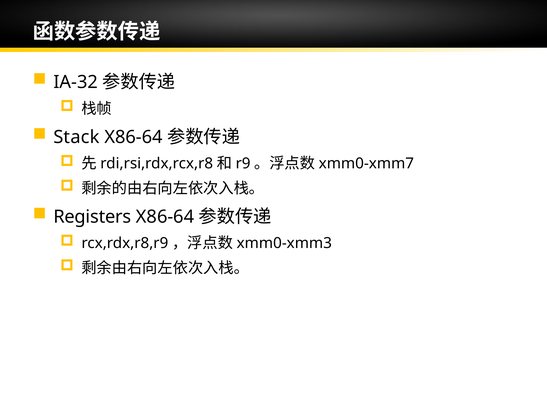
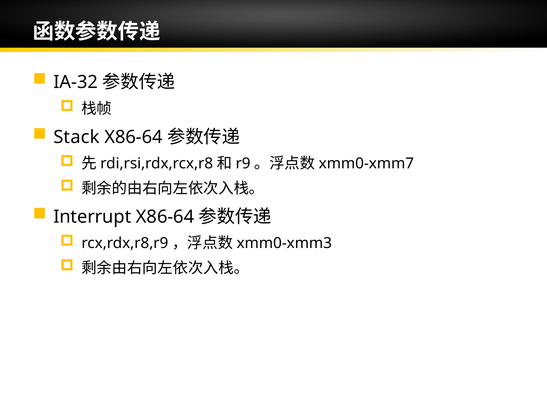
Registers: Registers -> Interrupt (92, 217)
